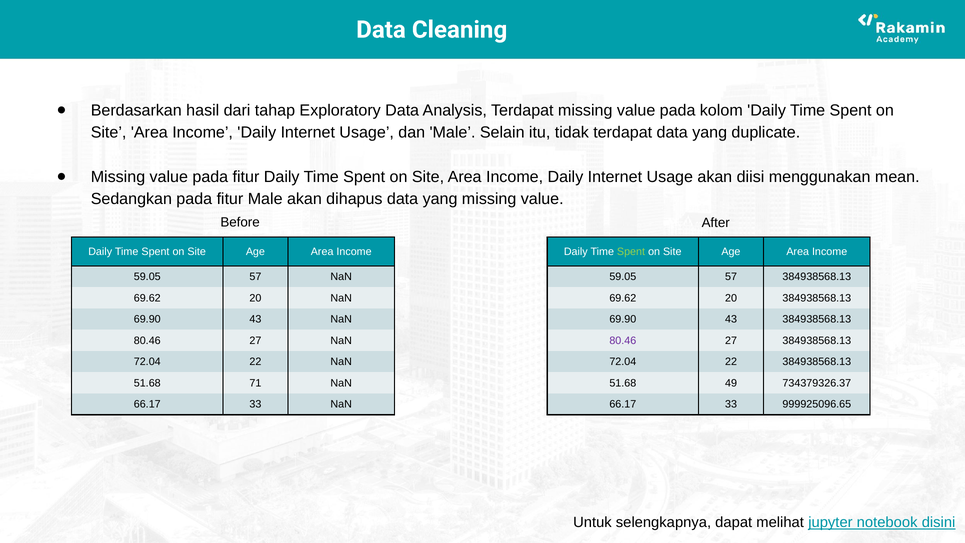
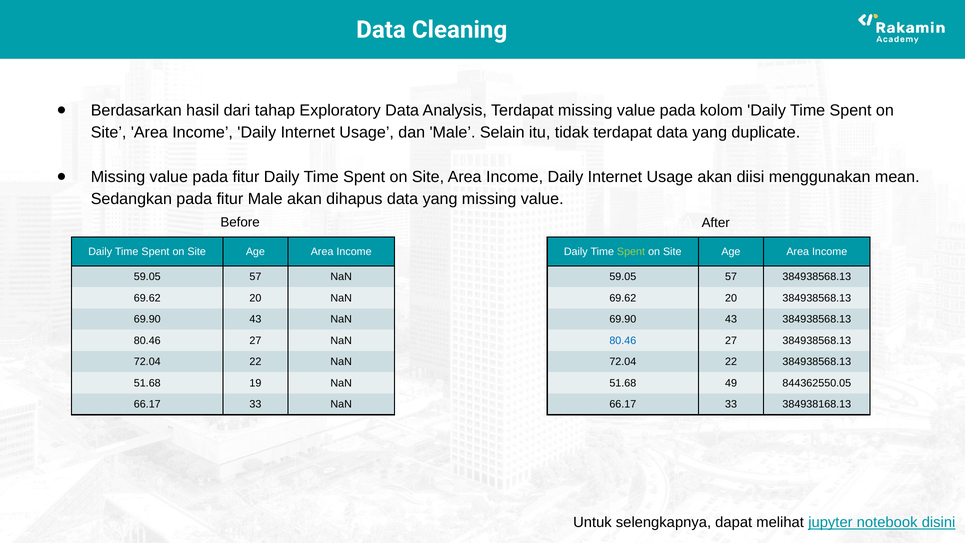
80.46 colour: purple -> blue (623, 340)
71: 71 -> 19 (255, 383)
734379326.37: 734379326.37 -> 844362550.05 (817, 383)
999925096.65: 999925096.65 -> 384938168.13 (817, 404)
